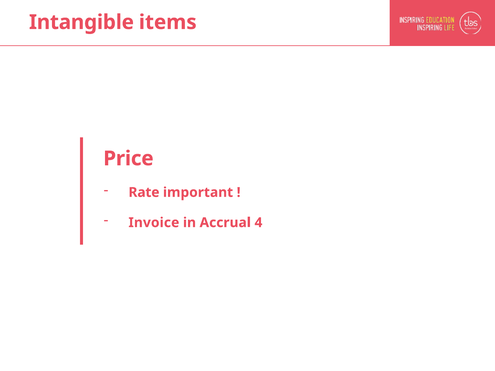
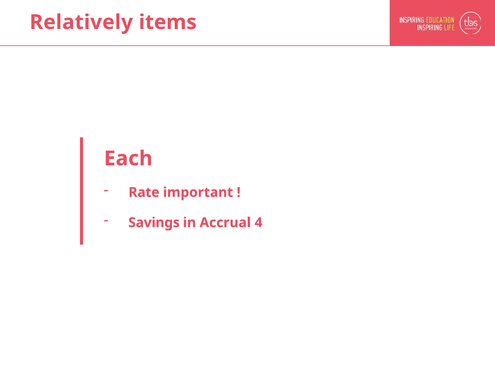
Intangible: Intangible -> Relatively (81, 22)
Price: Price -> Each (128, 159)
Invoice: Invoice -> Savings (154, 223)
